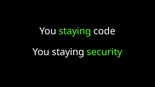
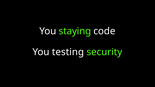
staying: staying -> testing (68, 52)
